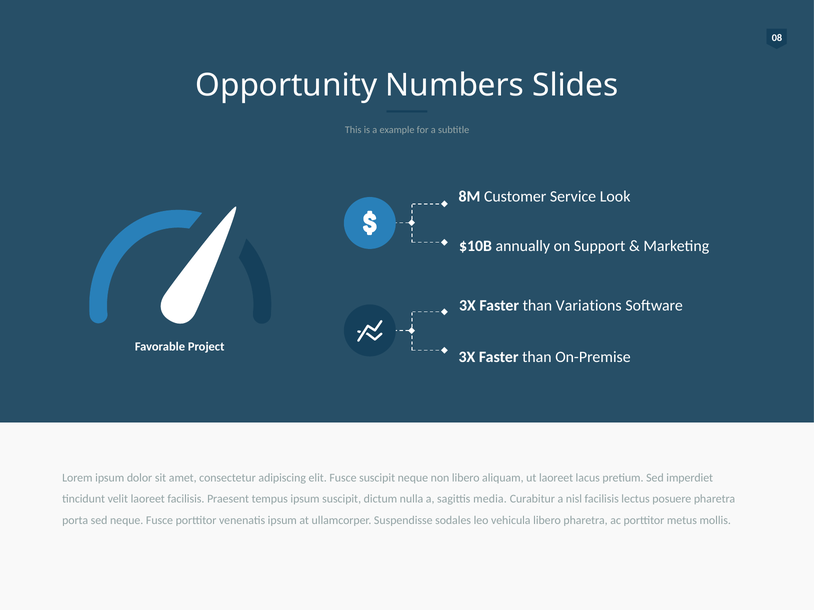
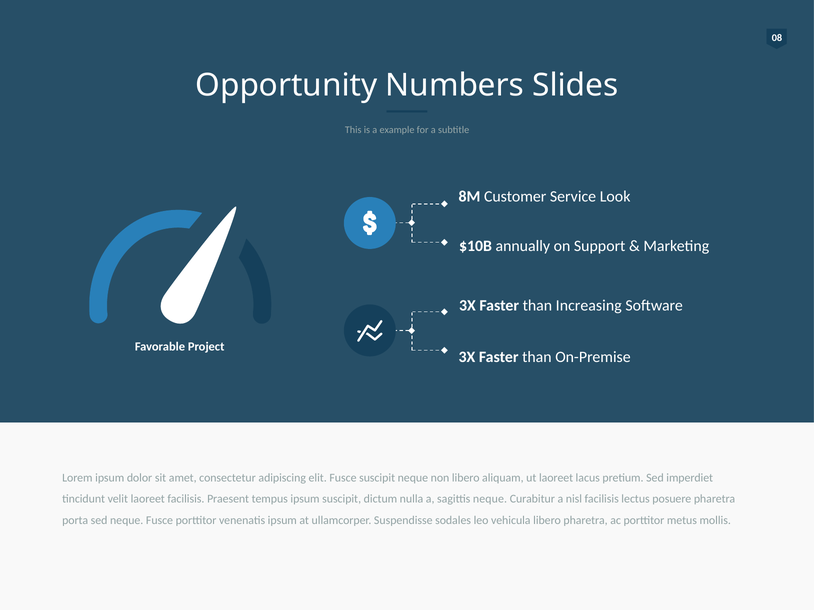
Variations: Variations -> Increasing (589, 306)
sagittis media: media -> neque (490, 499)
